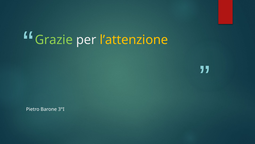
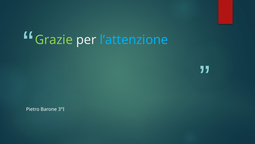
l’attenzione colour: yellow -> light blue (134, 40)
